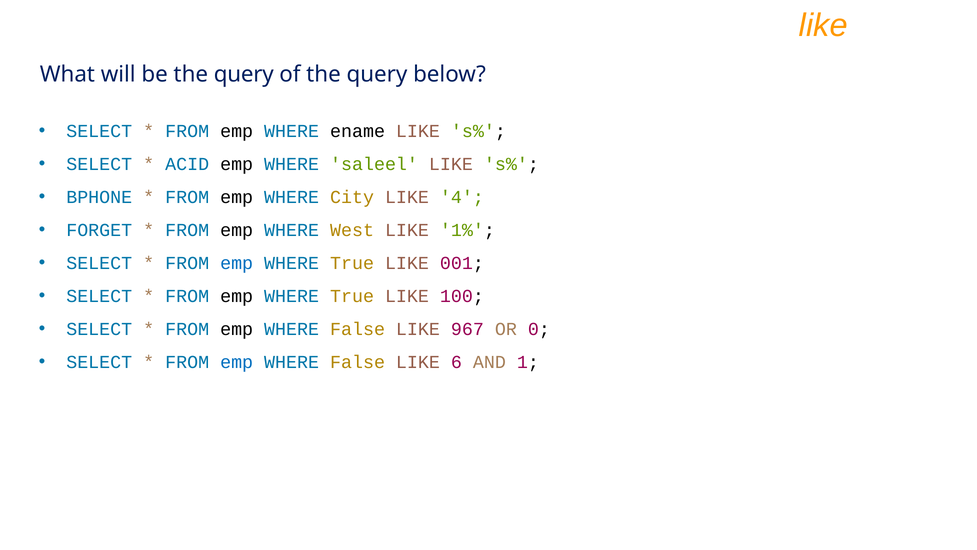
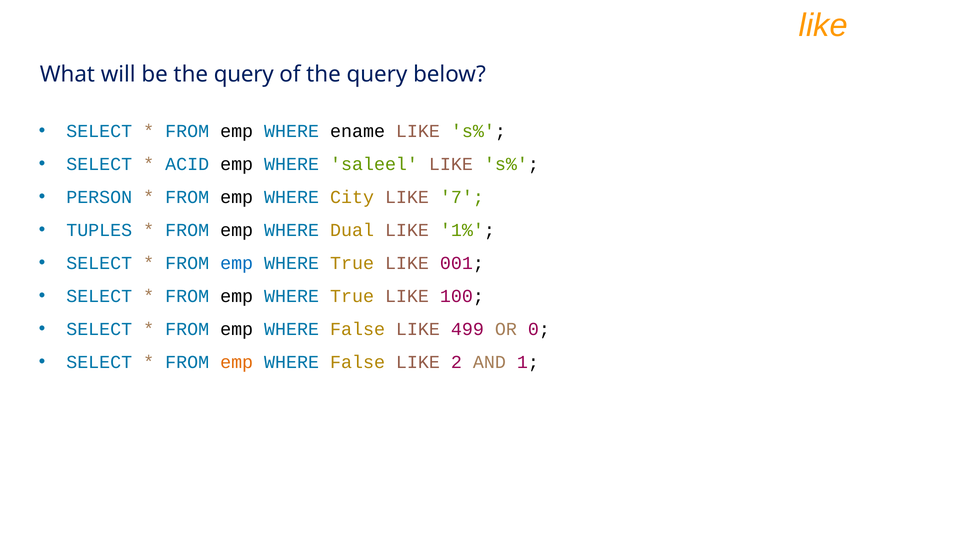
BPHONE: BPHONE -> PERSON (99, 197)
4: 4 -> 7 (462, 197)
FORGET: FORGET -> TUPLES (99, 230)
West: West -> Dual (352, 230)
967: 967 -> 499 (467, 329)
emp colour: blue -> orange (237, 362)
6: 6 -> 2 (456, 362)
